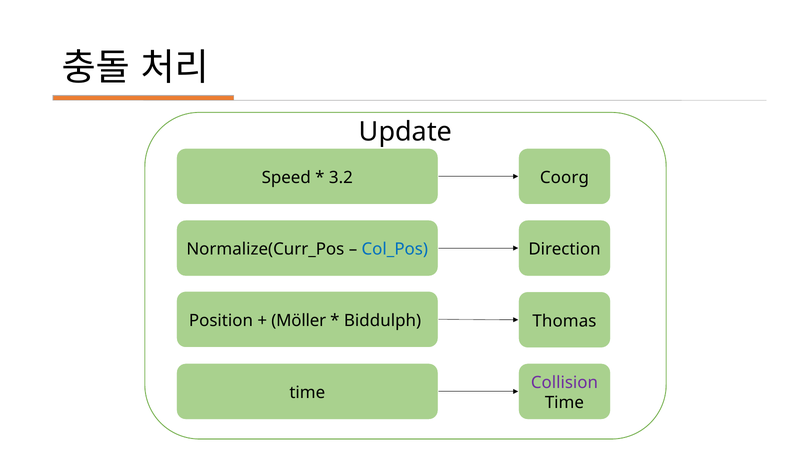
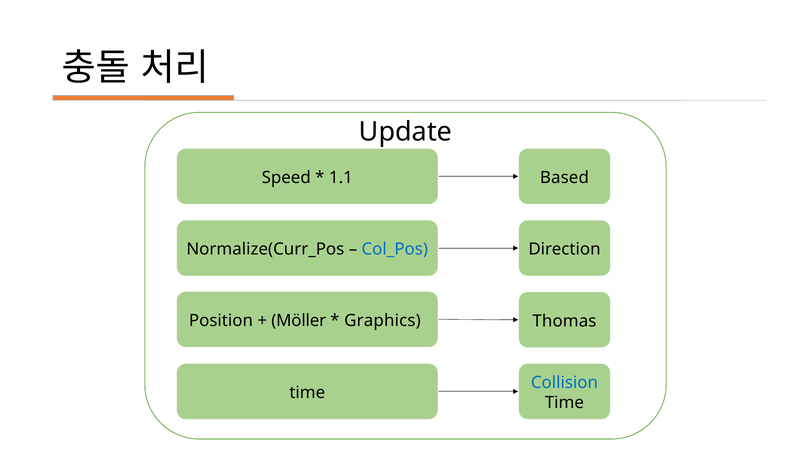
3.2: 3.2 -> 1.1 (341, 178)
Coorg: Coorg -> Based (564, 178)
Biddulph: Biddulph -> Graphics (382, 321)
Collision colour: purple -> blue (564, 383)
